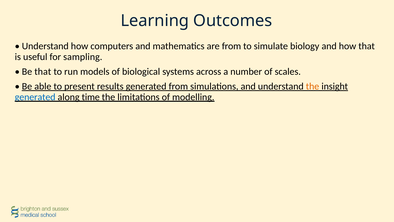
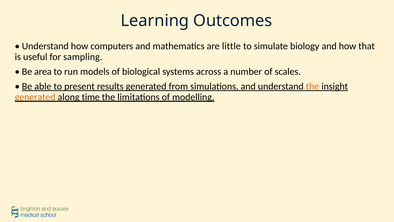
are from: from -> little (231, 46)
Be that: that -> area (43, 72)
generated colour: blue -> orange (35, 97)
